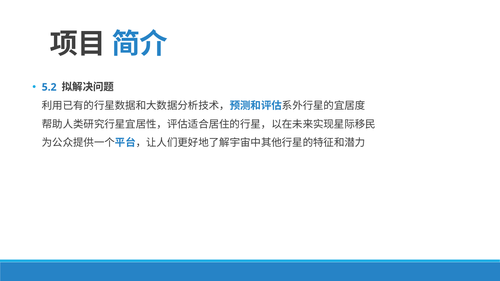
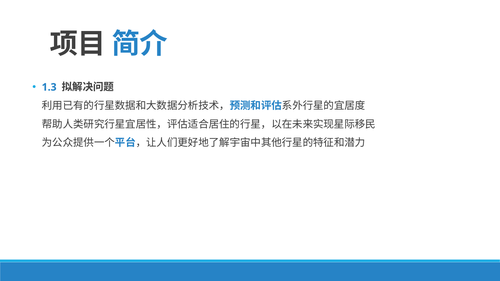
5.2: 5.2 -> 1.3 (49, 87)
